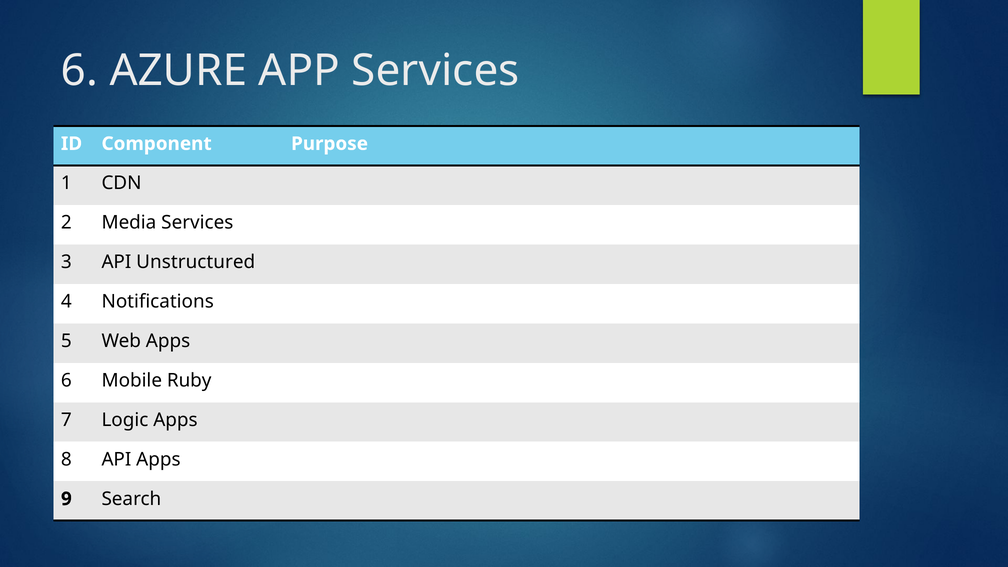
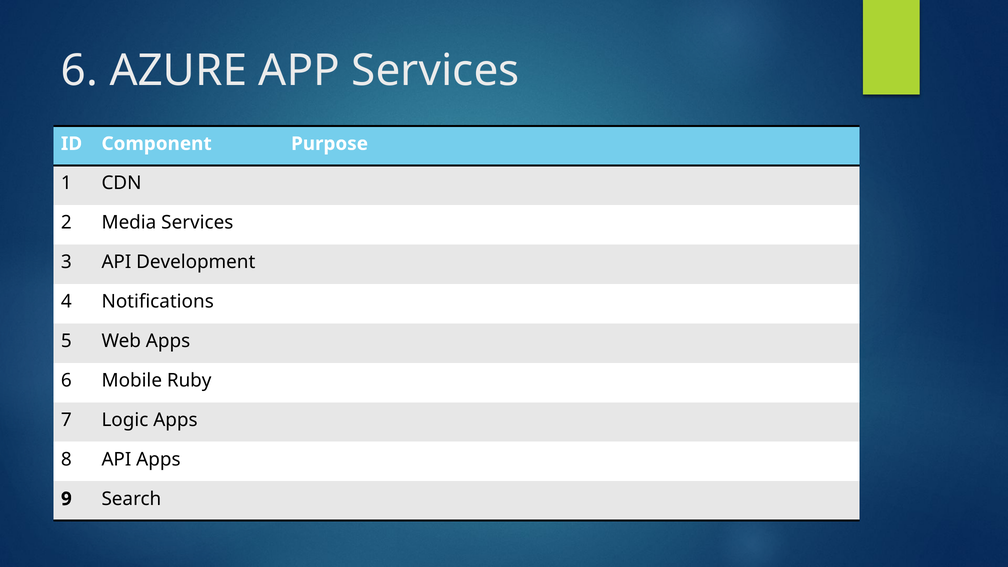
Unstructured: Unstructured -> Development (196, 262)
